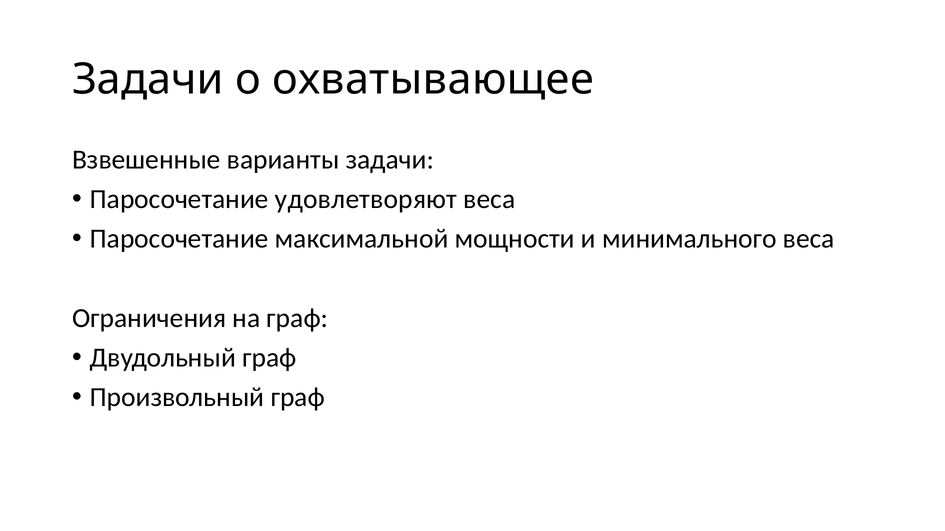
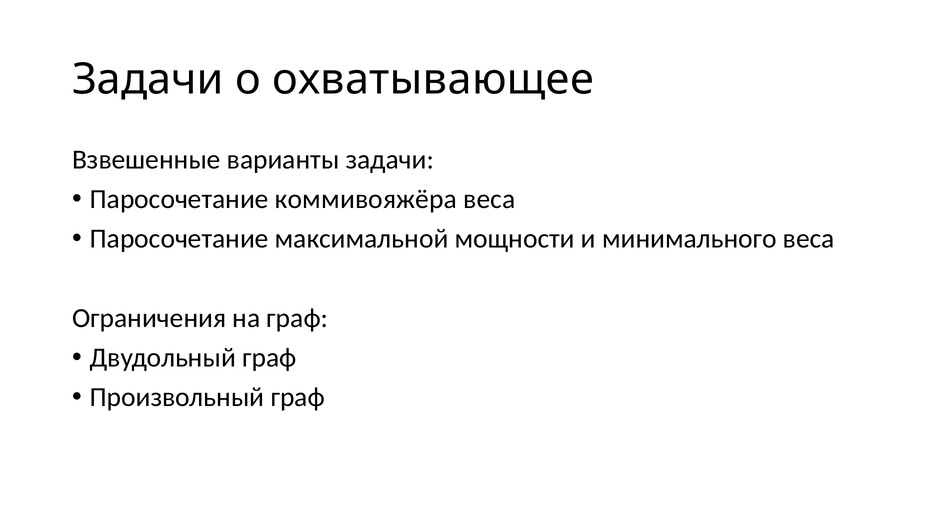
удовлетворяют: удовлетворяют -> коммивояжёра (366, 199)
